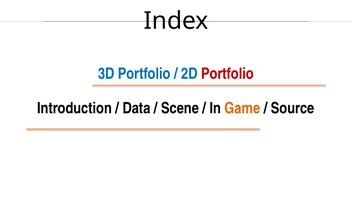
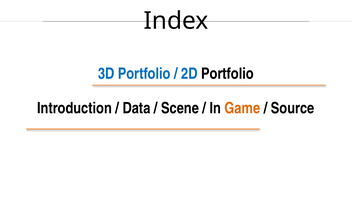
Portfolio colour: red -> black (227, 74)
